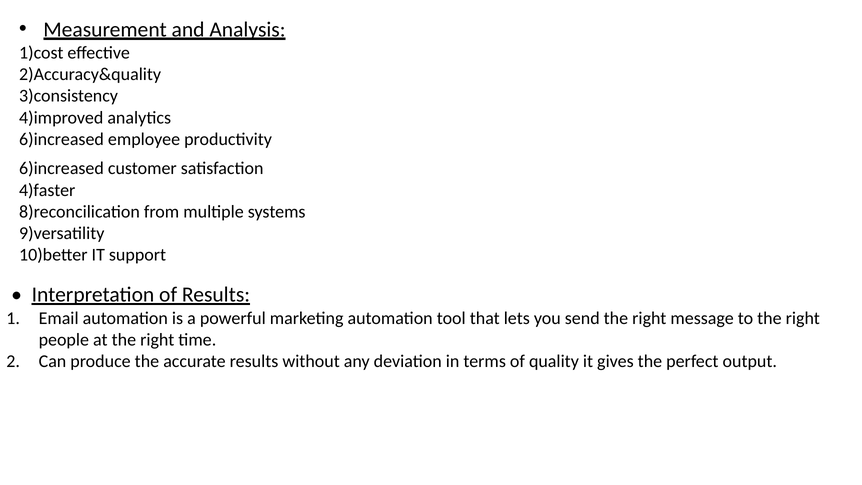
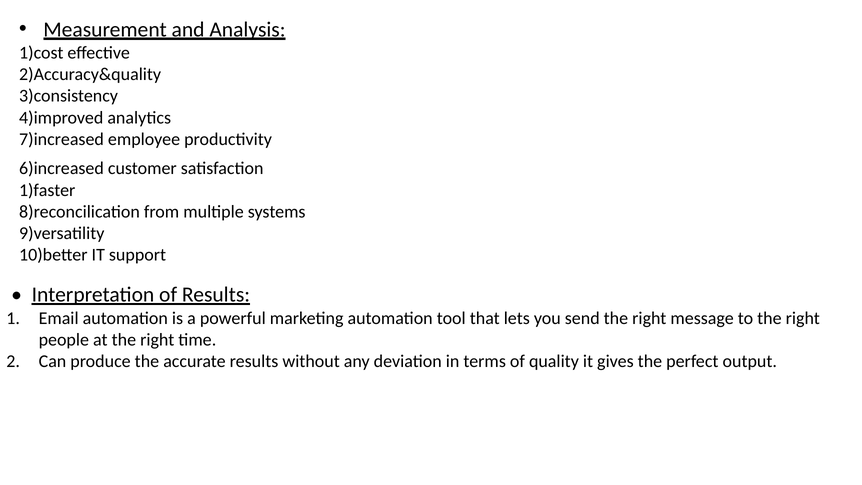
6)increased: 6)increased -> 7)increased (61, 139)
4)faster: 4)faster -> 1)faster (47, 190)
